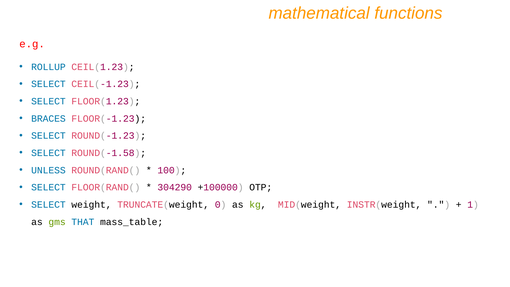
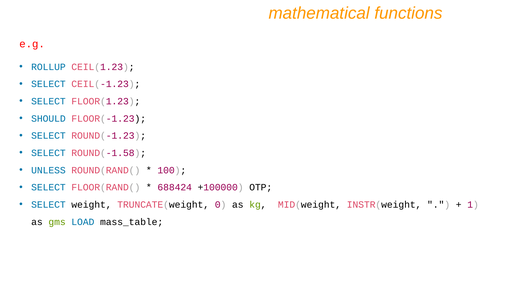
BRACES: BRACES -> SHOULD (48, 119)
304290: 304290 -> 688424 (175, 187)
THAT: THAT -> LOAD (83, 222)
